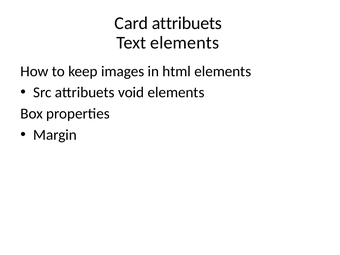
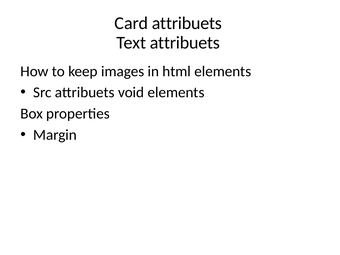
Text elements: elements -> attribuets (185, 43)
